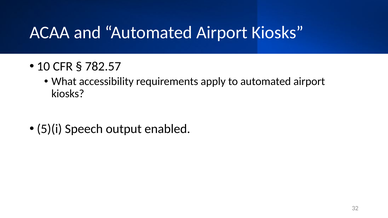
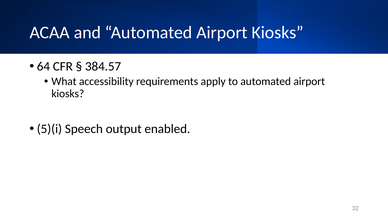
10: 10 -> 64 (43, 66)
782.57: 782.57 -> 384.57 (103, 66)
